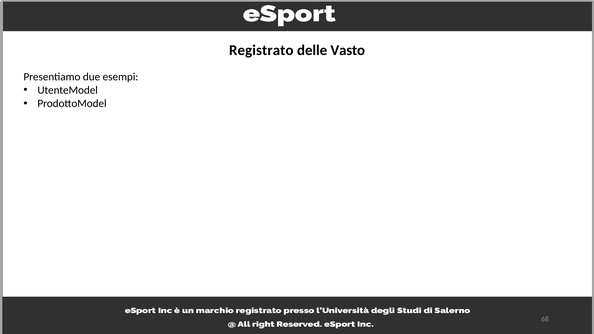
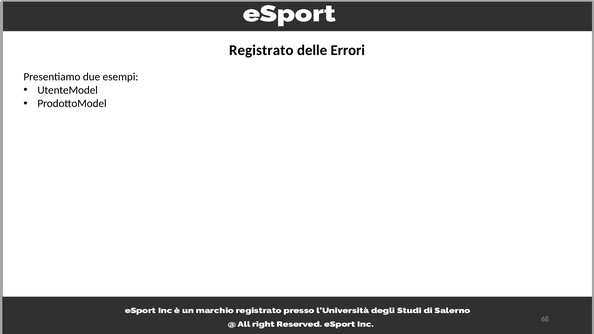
Vasto: Vasto -> Errori (348, 50)
